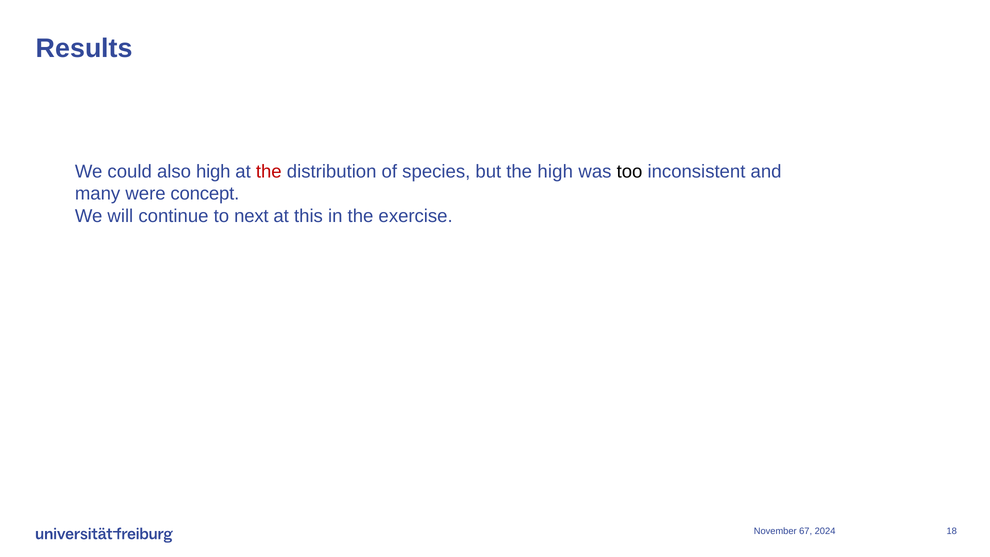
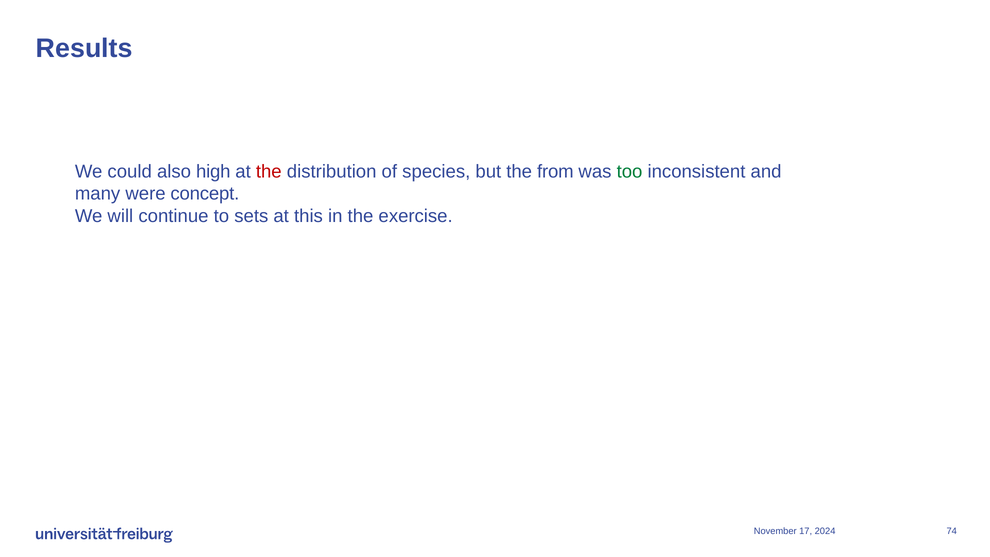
the high: high -> from (555, 171)
too colour: black -> green (630, 171)
next: next -> sets (251, 216)
67: 67 -> 17 (806, 531)
18: 18 -> 74 (952, 531)
